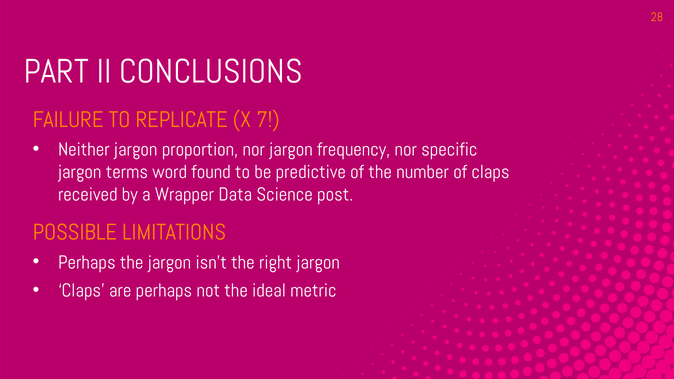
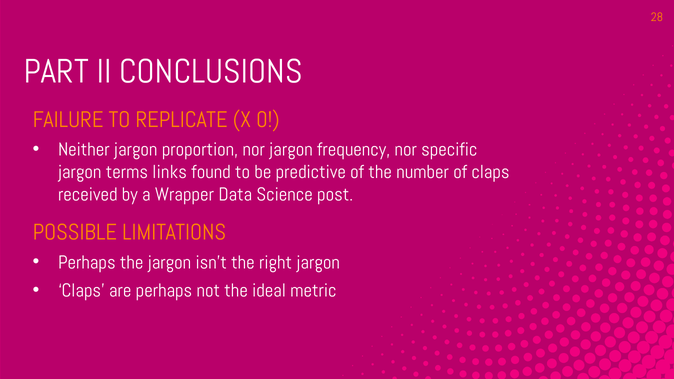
7: 7 -> 0 (268, 120)
word: word -> links (170, 172)
